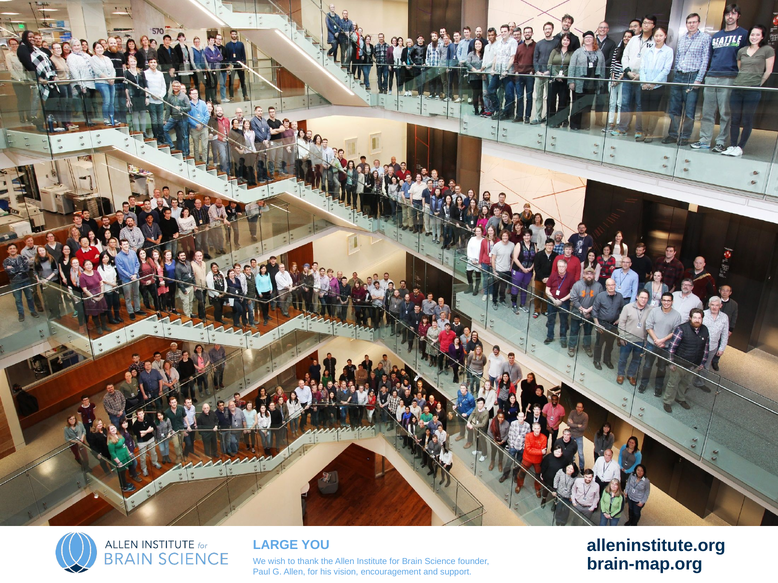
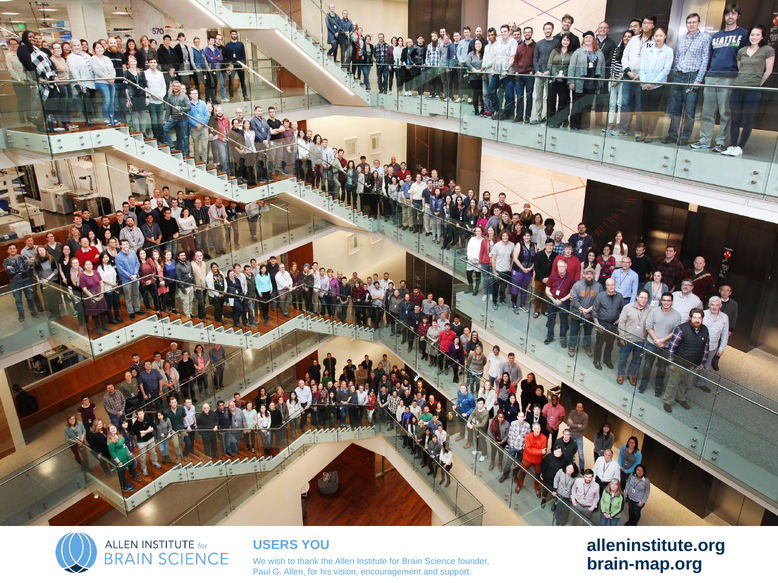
LARGE: LARGE -> USERS (275, 545)
